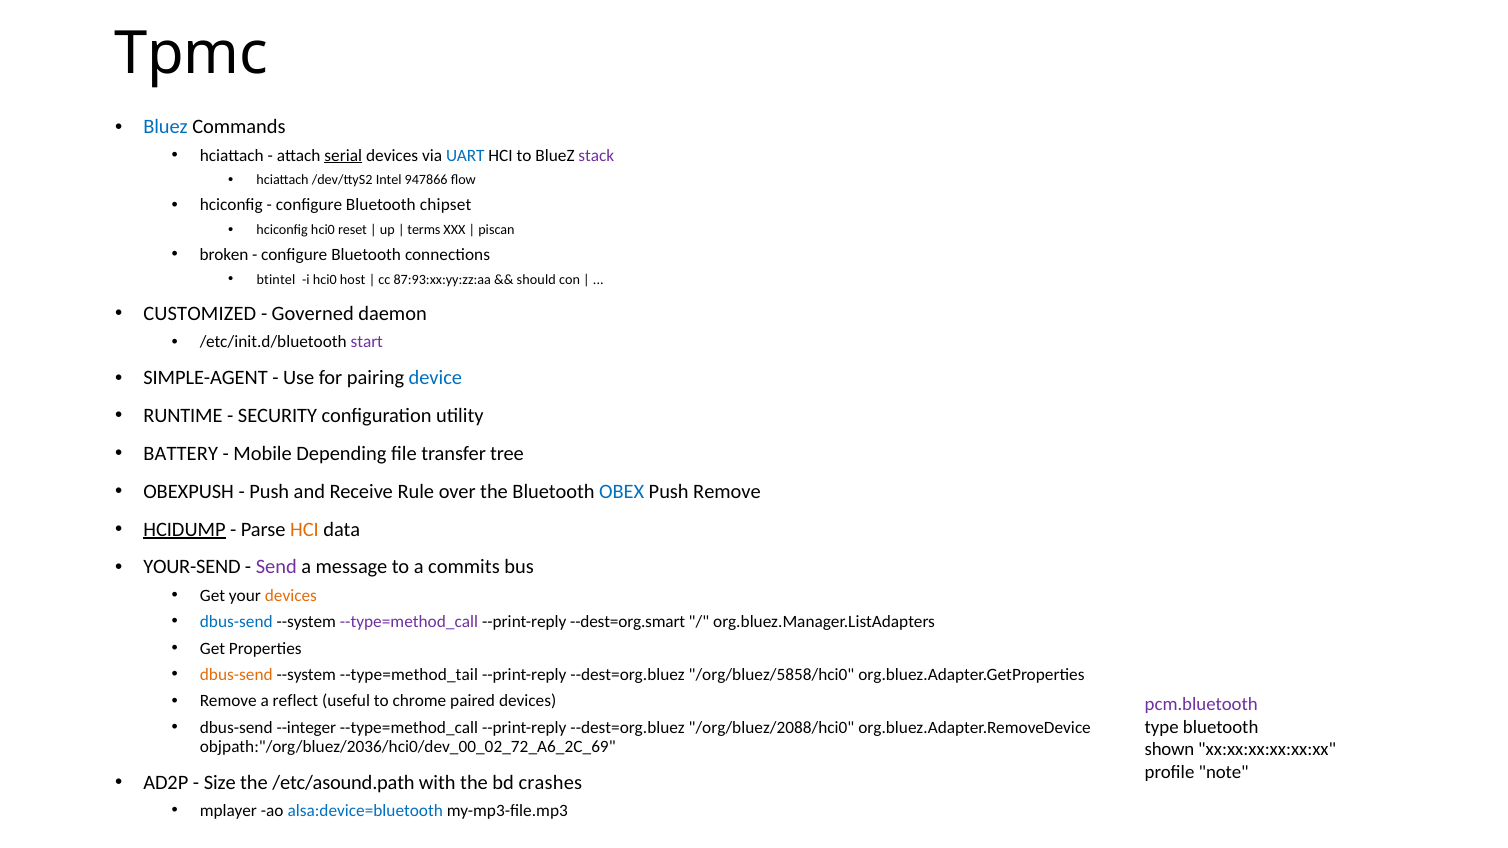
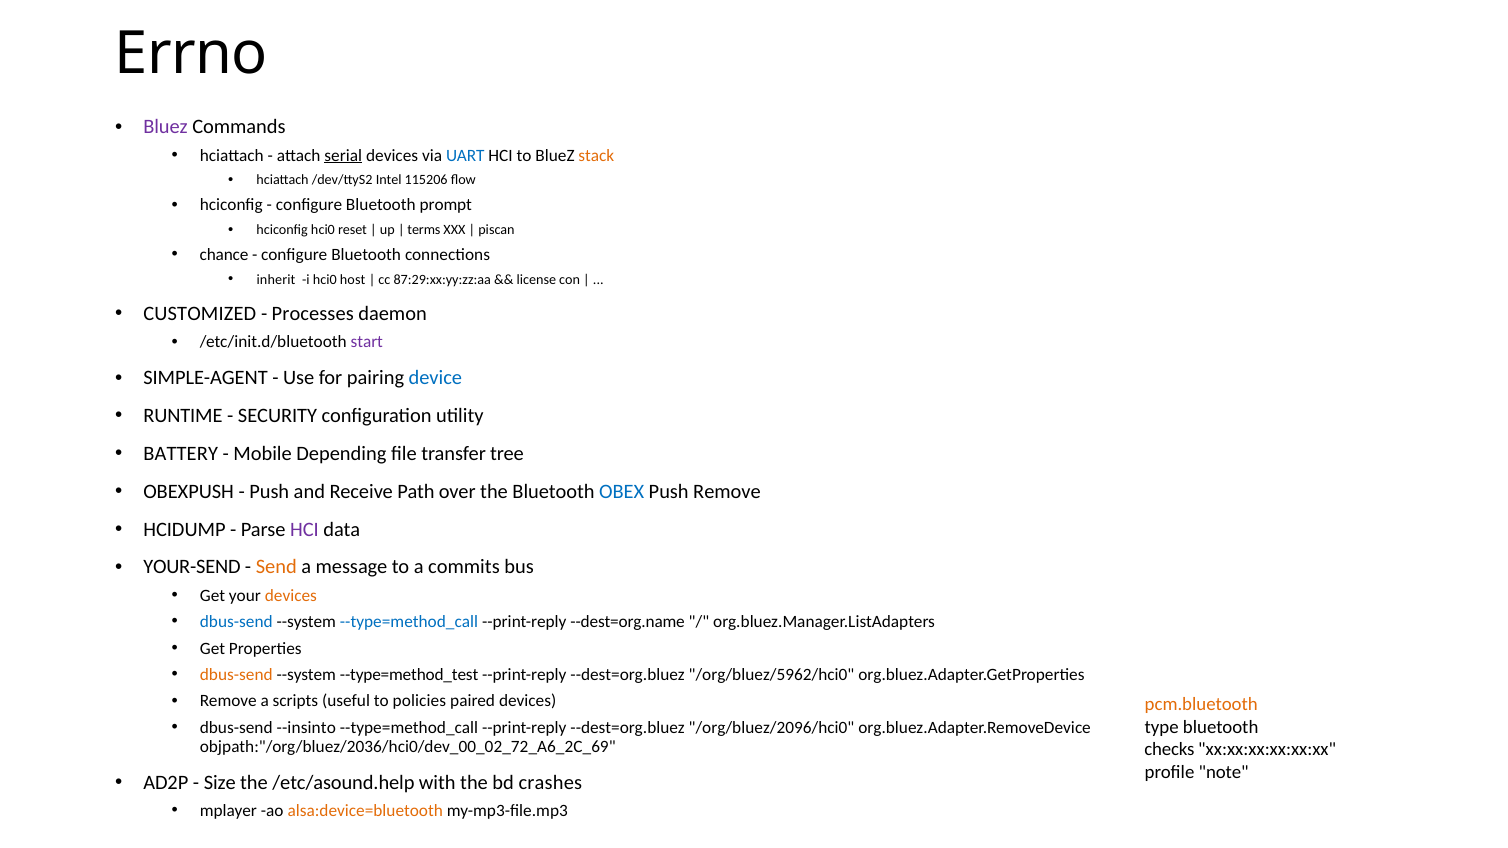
Tpmc: Tpmc -> Errno (191, 54)
Bluez colour: blue -> purple (166, 127)
stack colour: purple -> orange (596, 155)
947866: 947866 -> 115206 (426, 180)
chipset: chipset -> prompt (446, 205)
broken: broken -> chance (224, 255)
btintel: btintel -> inherit (276, 280)
87:93:xx:yy:zz:aa: 87:93:xx:yy:zz:aa -> 87:29:xx:yy:zz:aa (442, 280)
should: should -> license (536, 280)
Governed: Governed -> Processes (313, 314)
Rule: Rule -> Path (416, 492)
HCIDUMP underline: present -> none (184, 529)
HCI colour: orange -> purple (305, 529)
Send colour: purple -> orange (276, 567)
--type=method_call colour: purple -> blue (409, 622)
--dest=org.smart: --dest=org.smart -> --dest=org.name (628, 622)
--type=method_tail: --type=method_tail -> --type=method_test (409, 675)
/org/bluez/5858/hci0: /org/bluez/5858/hci0 -> /org/bluez/5962/hci0 (771, 675)
reflect: reflect -> scripts (295, 701)
chrome: chrome -> policies (419, 701)
pcm.bluetooth colour: purple -> orange (1201, 705)
--integer: --integer -> --insinto (306, 728)
/org/bluez/2088/hci0: /org/bluez/2088/hci0 -> /org/bluez/2096/hci0 (771, 728)
shown: shown -> checks (1169, 750)
/etc/asound.path: /etc/asound.path -> /etc/asound.help (343, 783)
alsa:device=bluetooth colour: blue -> orange (365, 811)
